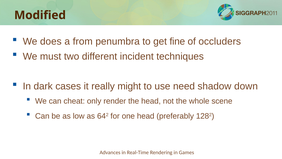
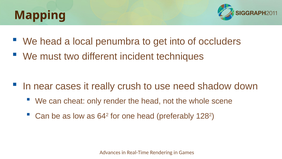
Modified: Modified -> Mapping (40, 15)
We does: does -> head (51, 41)
from: from -> local (83, 41)
fine: fine -> into (177, 41)
dark: dark -> near (43, 86)
might: might -> crush (129, 86)
